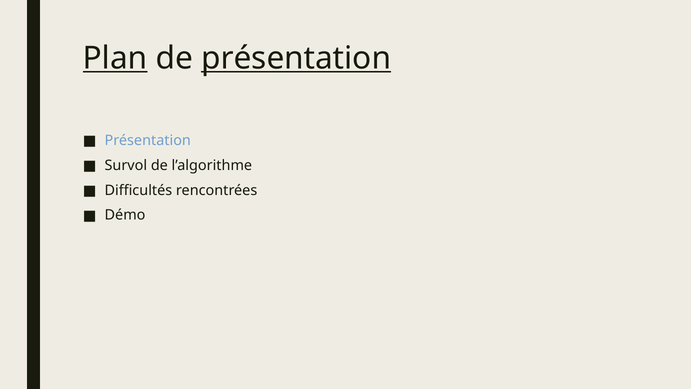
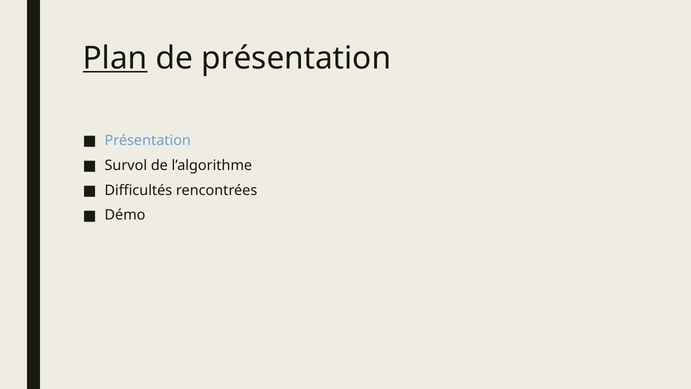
présentation underline: present -> none (296, 58)
